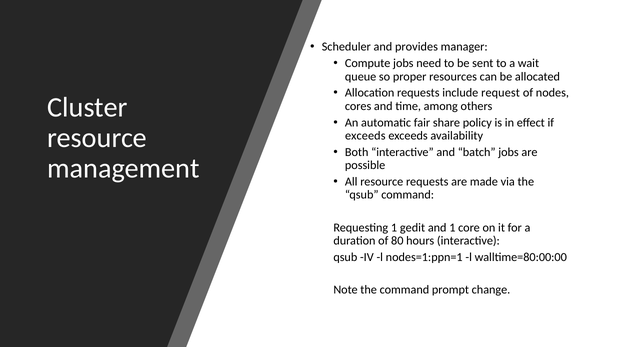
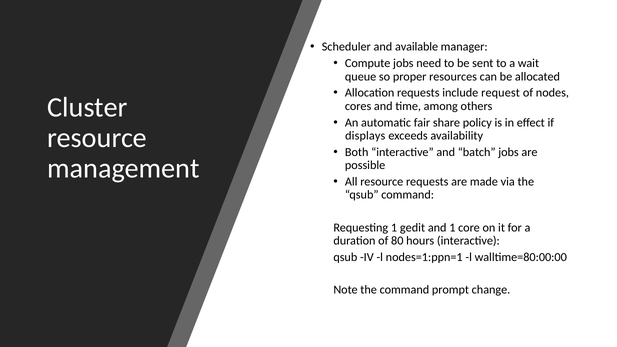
provides: provides -> available (417, 47)
exceeds: exceeds -> displays (365, 136)
